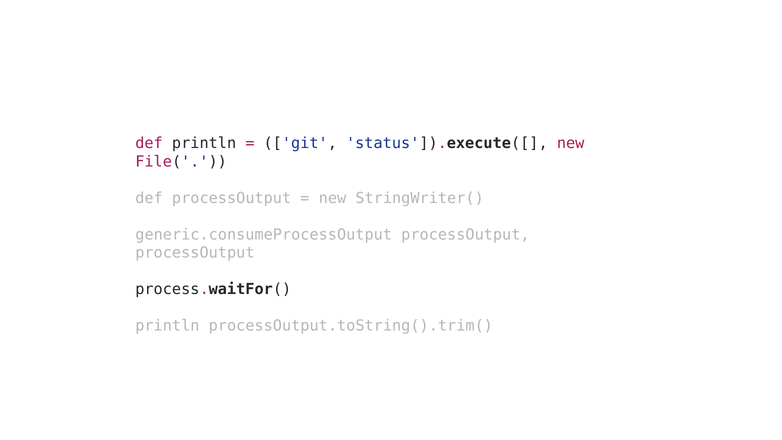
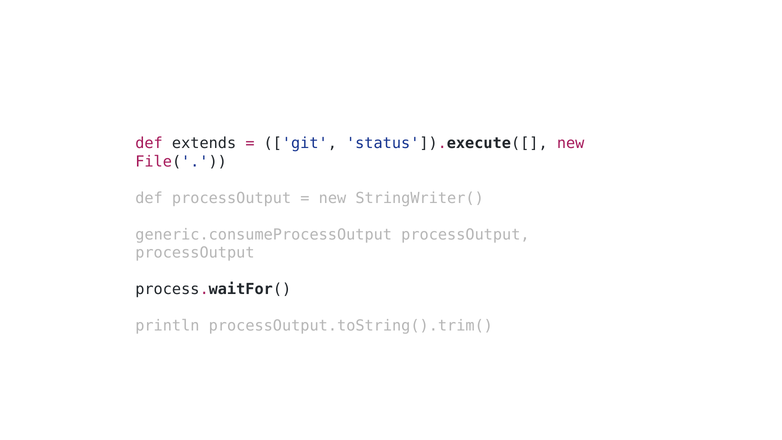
def println: println -> extends (204, 143)
